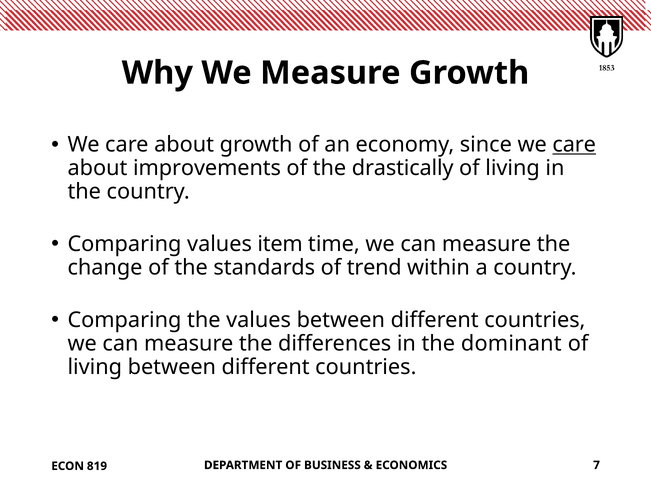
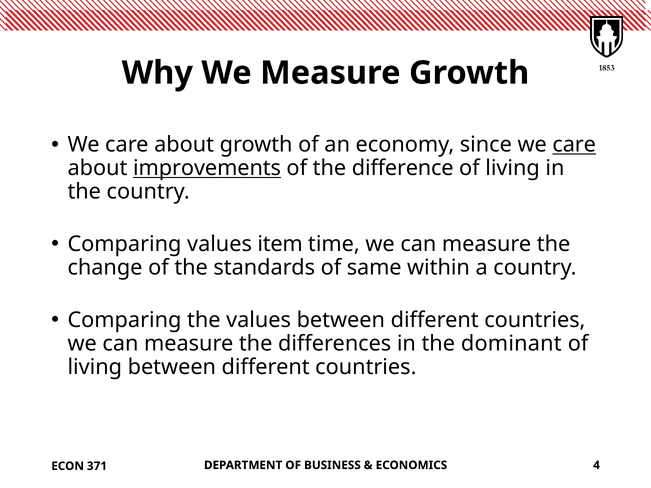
improvements underline: none -> present (207, 168)
drastically: drastically -> difference (403, 168)
trend: trend -> same (374, 268)
7: 7 -> 4 (596, 465)
819: 819 -> 371 (97, 466)
